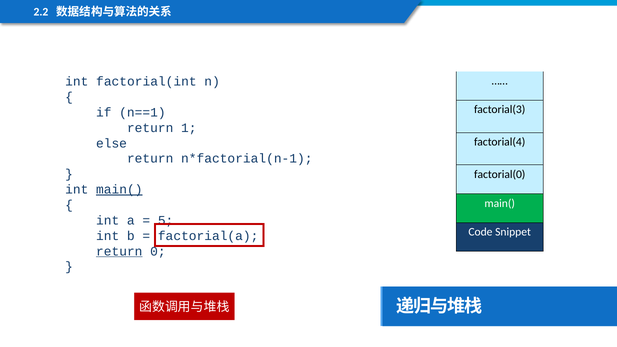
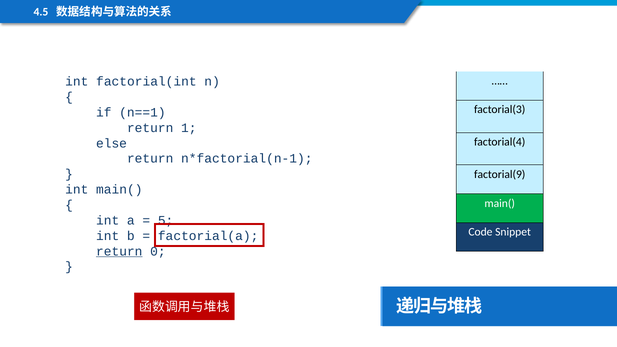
2.2: 2.2 -> 4.5 (41, 12)
factorial(0: factorial(0 -> factorial(9 (500, 175)
main( underline: present -> none (119, 190)
